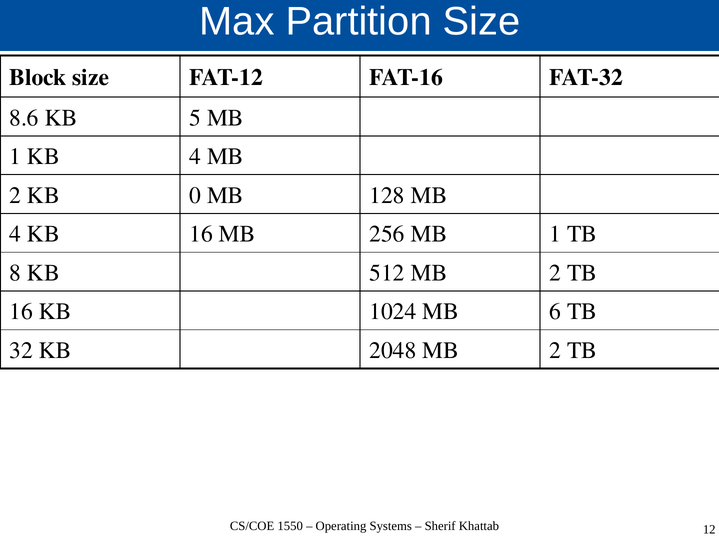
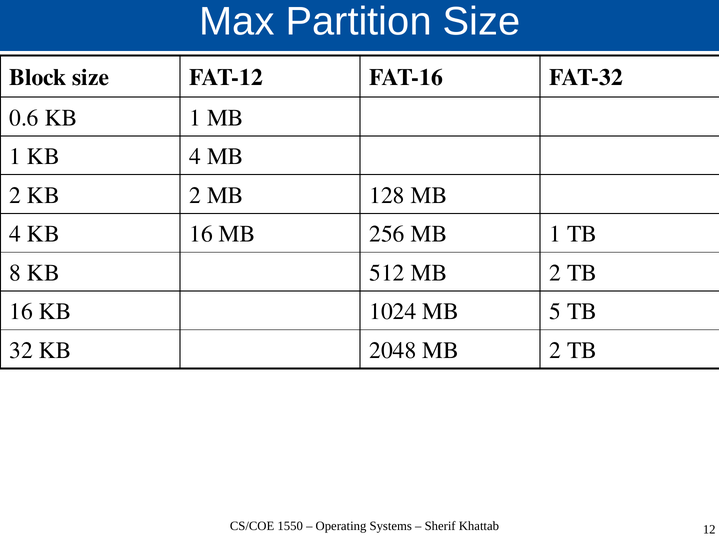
8.6: 8.6 -> 0.6 (24, 118)
KB 5: 5 -> 1 (195, 118)
KB 0: 0 -> 2 (195, 195)
6: 6 -> 5 (555, 311)
